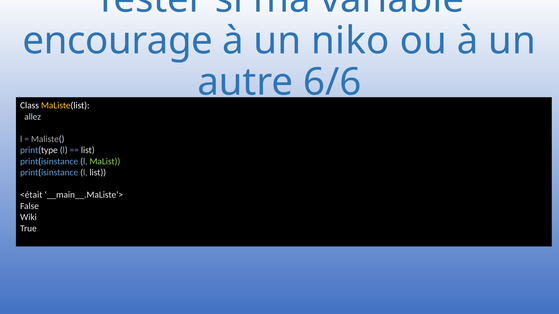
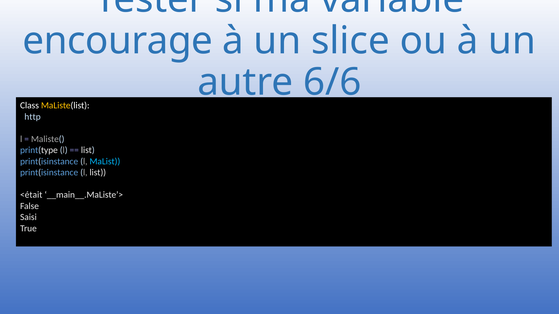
niko: niko -> slice (350, 41)
allez: allez -> http (33, 117)
MaList colour: light green -> light blue (105, 162)
Wiki: Wiki -> Saisi (28, 217)
